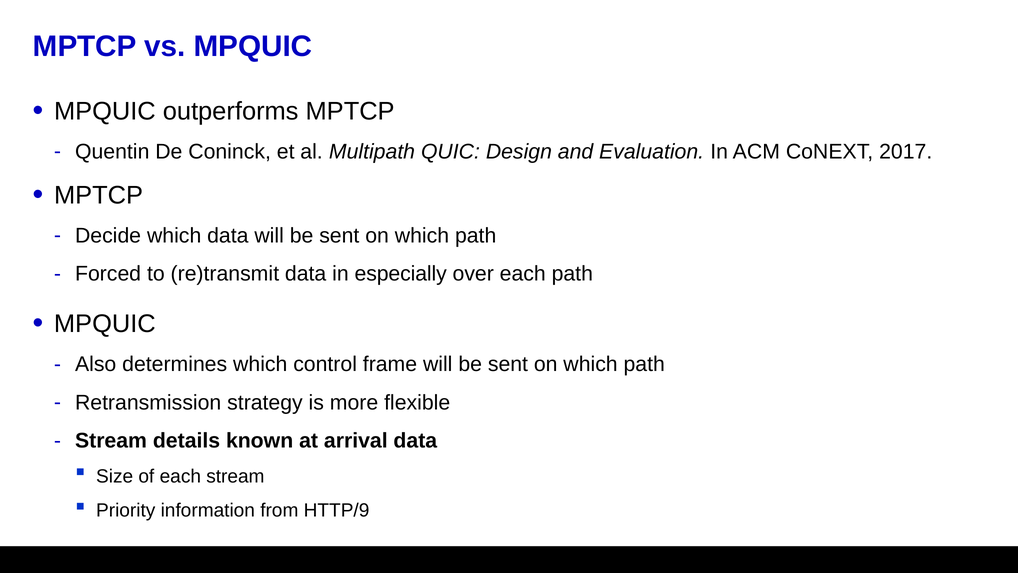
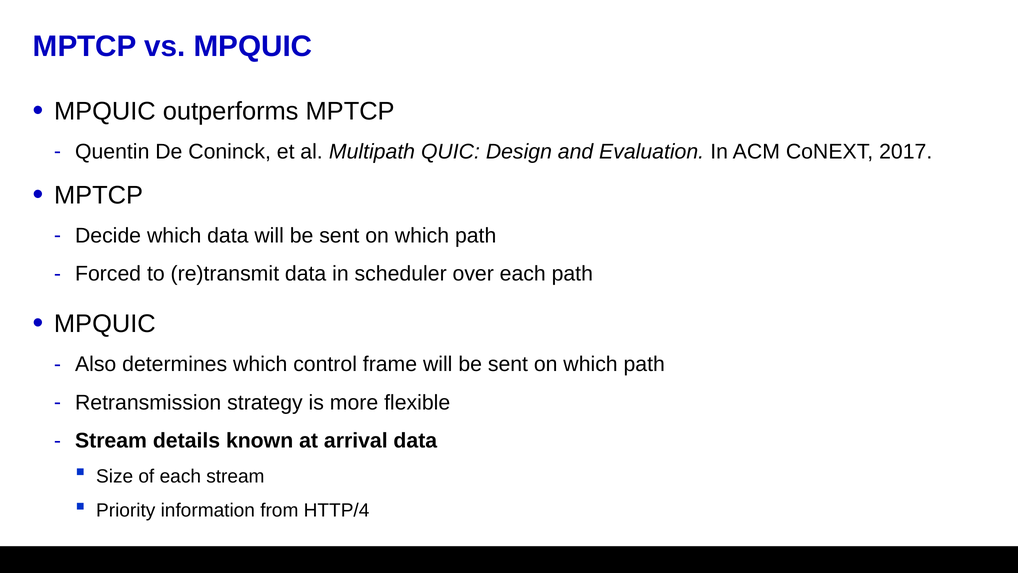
especially: especially -> scheduler (401, 274)
HTTP/9: HTTP/9 -> HTTP/4 (337, 510)
